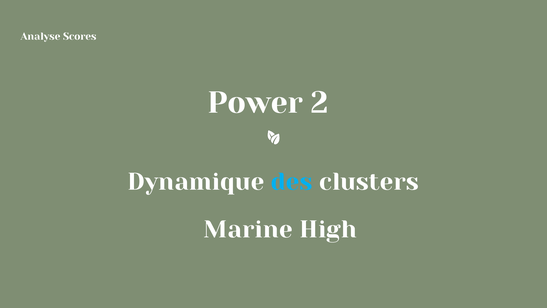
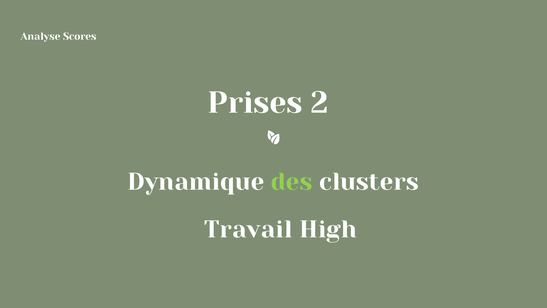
Power: Power -> Prises (255, 103)
des colour: light blue -> light green (292, 182)
Marine: Marine -> Travail (248, 229)
